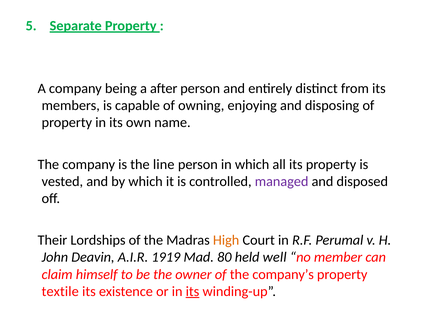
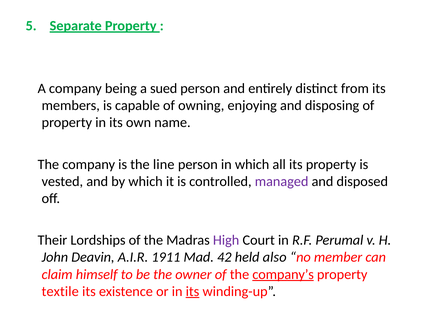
after: after -> sued (164, 89)
High colour: orange -> purple (226, 240)
1919: 1919 -> 1911 (166, 257)
80: 80 -> 42 (224, 257)
well: well -> also (275, 257)
company’s underline: none -> present (283, 275)
